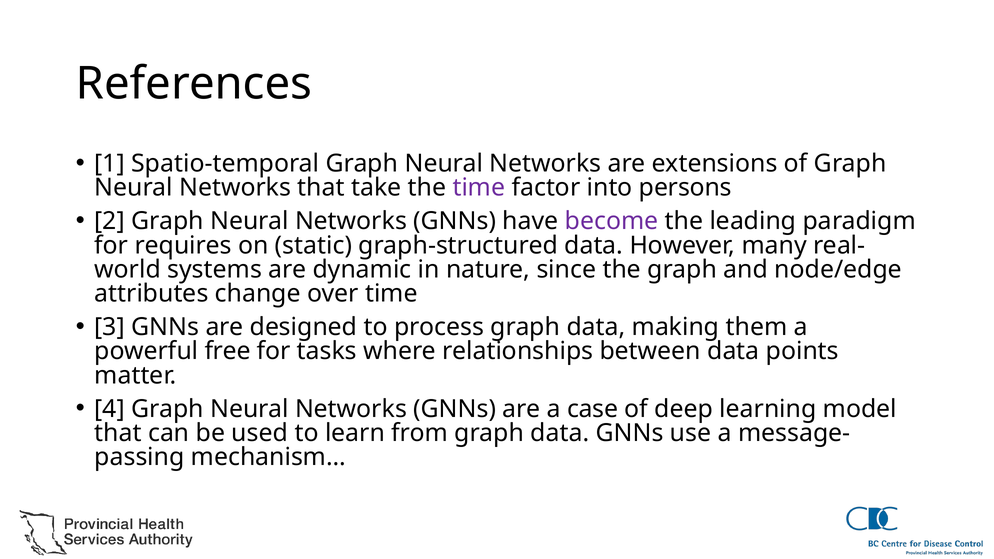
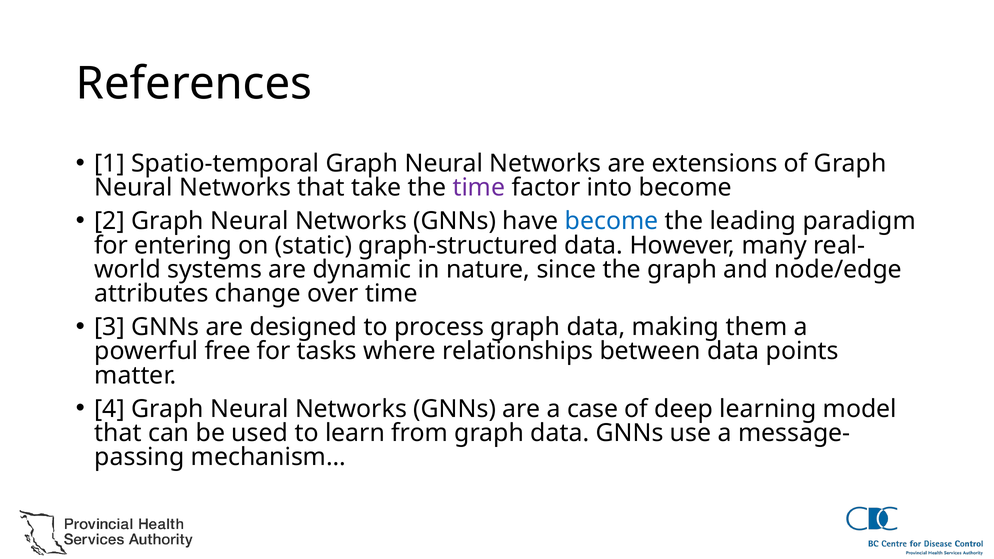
into persons: persons -> become (685, 188)
become colour: purple -> blue (612, 221)
requires: requires -> entering (183, 245)
